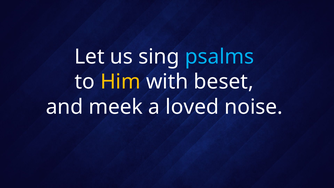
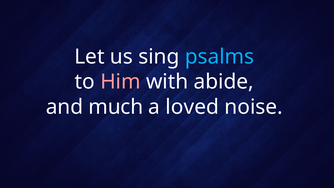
Him colour: yellow -> pink (120, 82)
beset: beset -> abide (224, 82)
meek: meek -> much (116, 107)
